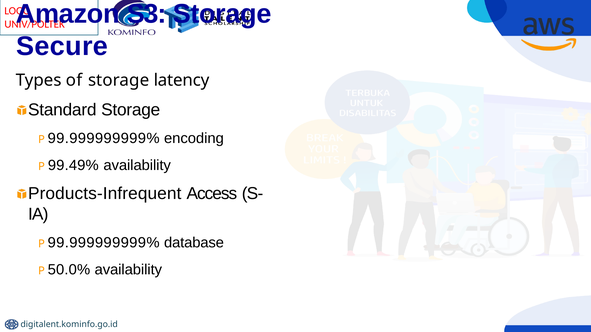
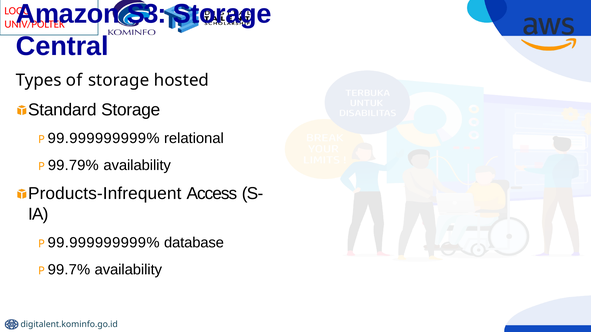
Secure: Secure -> Central (62, 46)
latency: latency -> hosted (181, 80)
encoding: encoding -> relational (194, 139)
99.49%: 99.49% -> 99.79% (73, 166)
50.0%: 50.0% -> 99.7% (69, 270)
